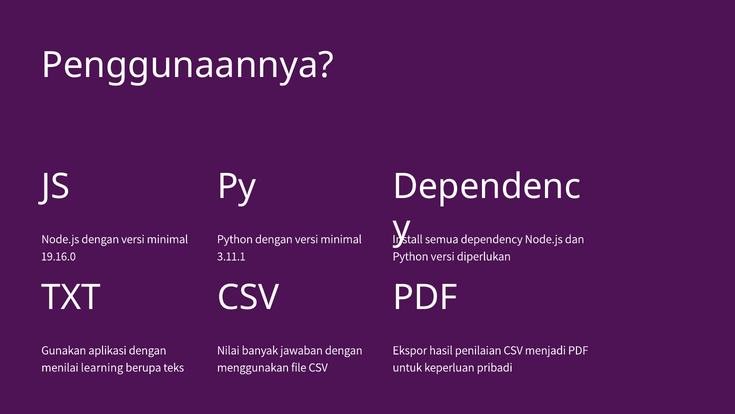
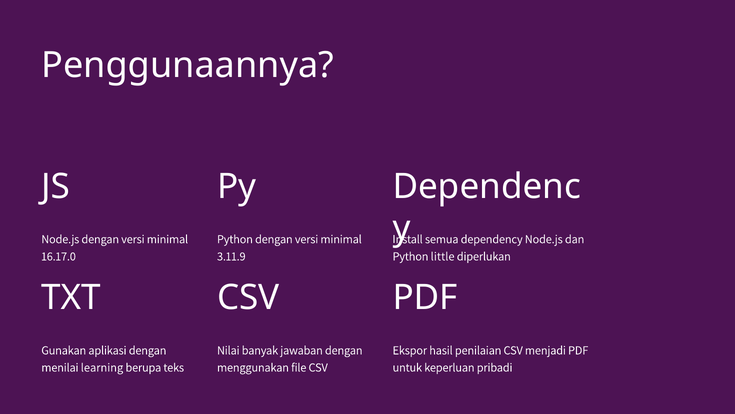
19.16.0: 19.16.0 -> 16.17.0 (59, 256)
3.11.1: 3.11.1 -> 3.11.9 (231, 256)
Python versi: versi -> little (443, 256)
